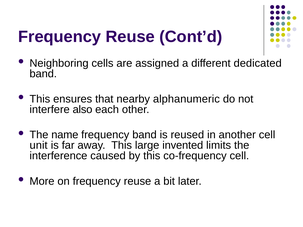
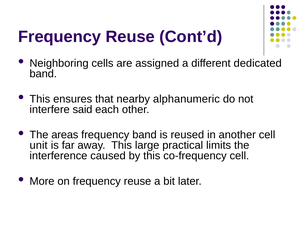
also: also -> said (83, 110)
name: name -> areas (65, 135)
invented: invented -> practical (183, 145)
